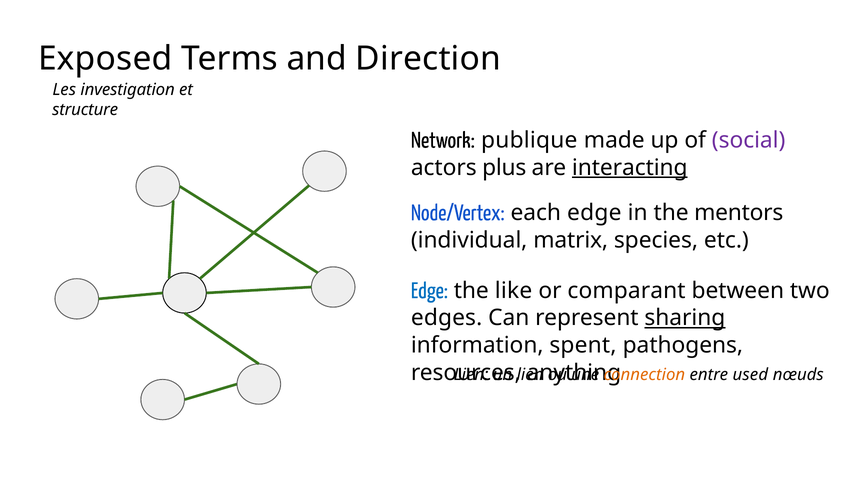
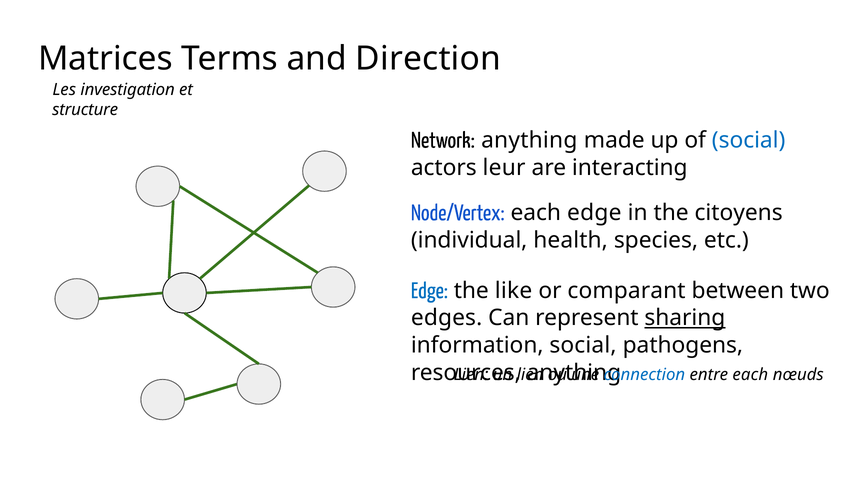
Exposed: Exposed -> Matrices (105, 59)
Network publique: publique -> anything (529, 140)
social colour: purple -> blue (749, 140)
plus: plus -> leur (504, 168)
interacting underline: present -> none (630, 168)
mentors: mentors -> citoyens (739, 213)
matrix: matrix -> health (571, 240)
information spent: spent -> social (583, 346)
connection colour: orange -> blue (644, 375)
entre used: used -> each (750, 375)
